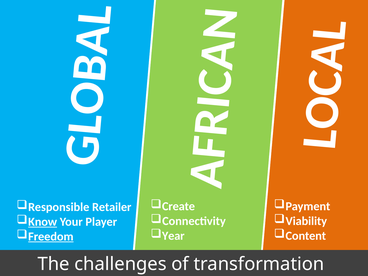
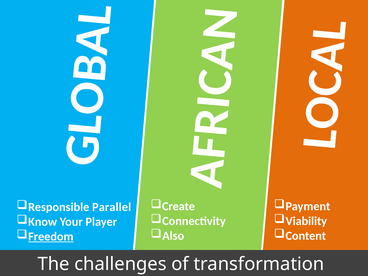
Retailer: Retailer -> Parallel (112, 207)
Know underline: present -> none (43, 222)
Year: Year -> Also (173, 236)
